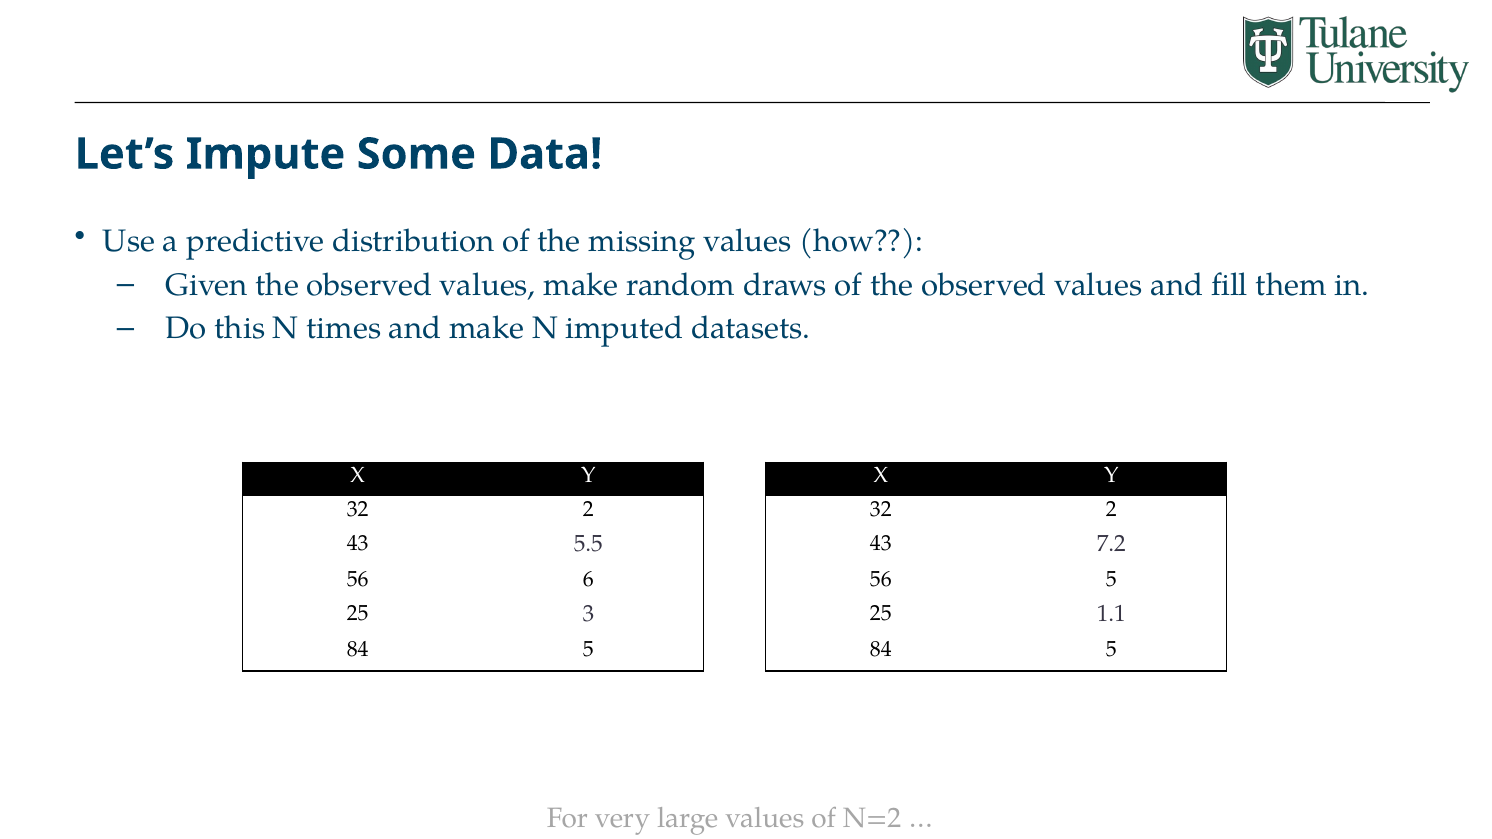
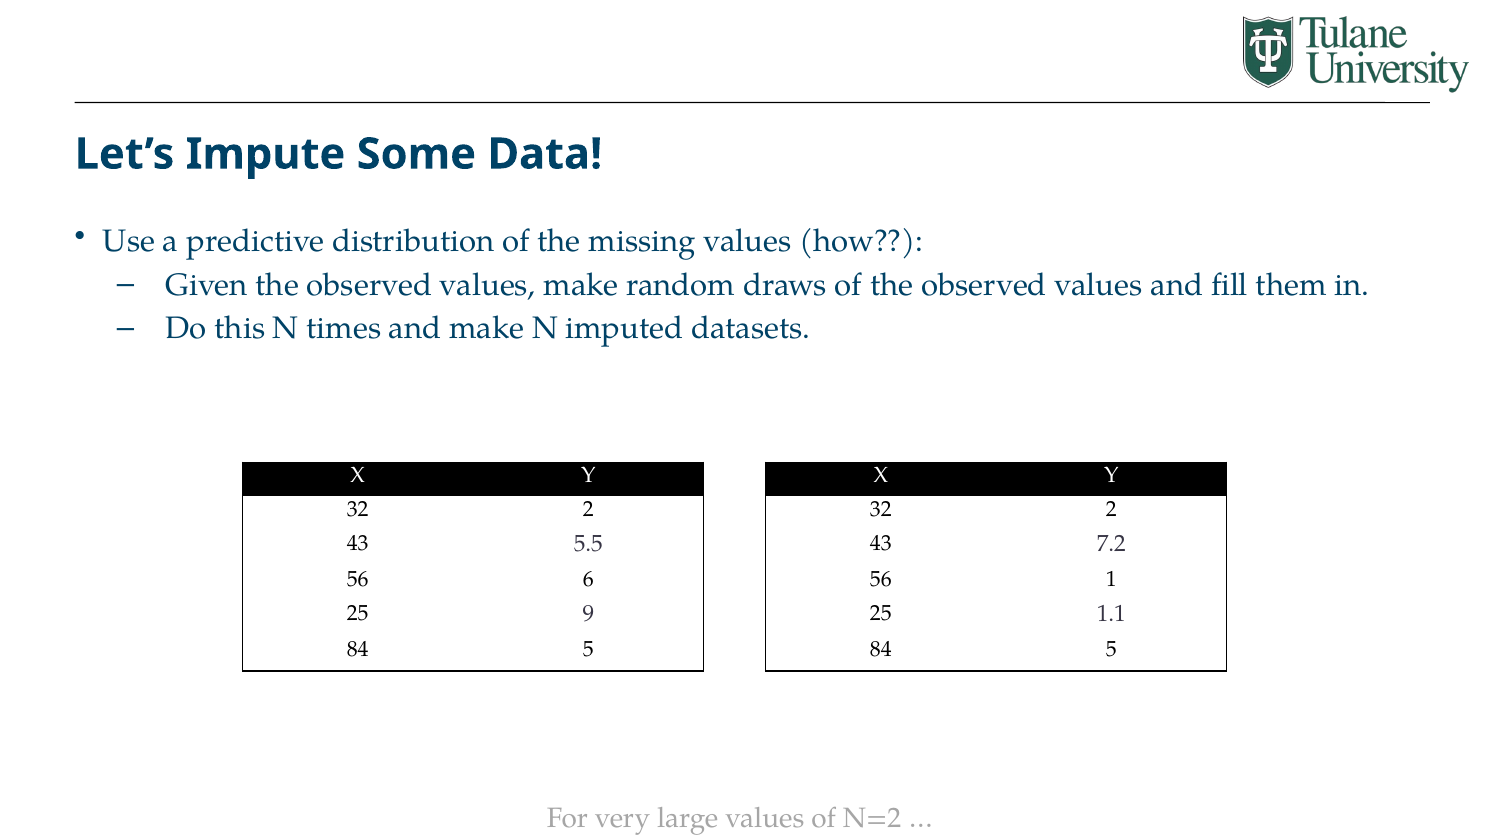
56 5: 5 -> 1 (1111, 580)
3: 3 -> 9 (588, 614)
